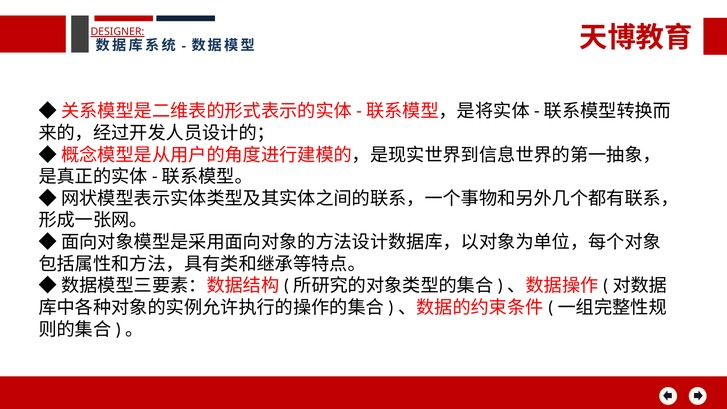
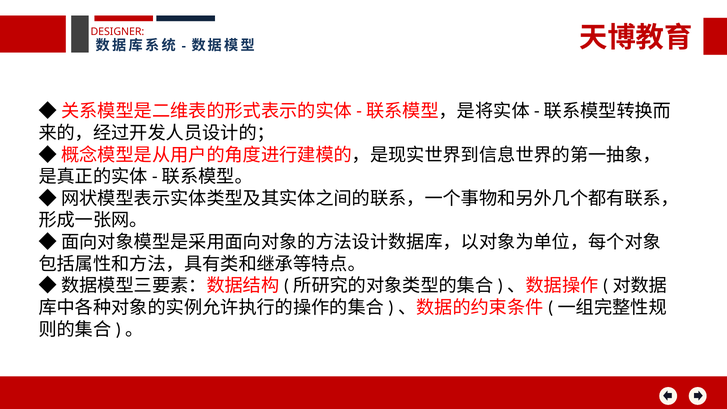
DESIGNER underline: present -> none (117, 32)
